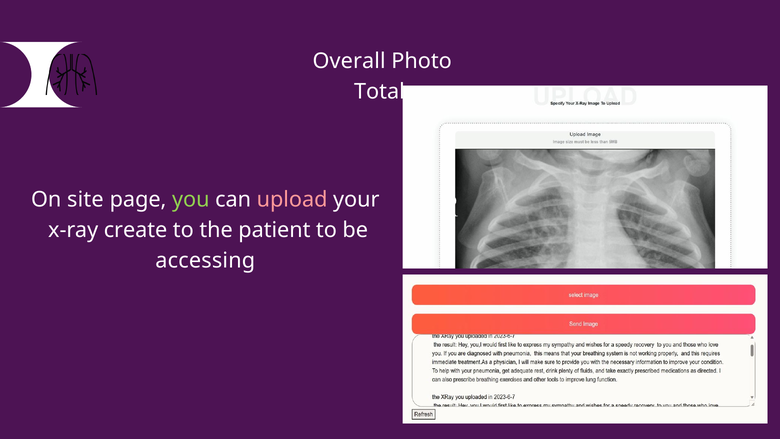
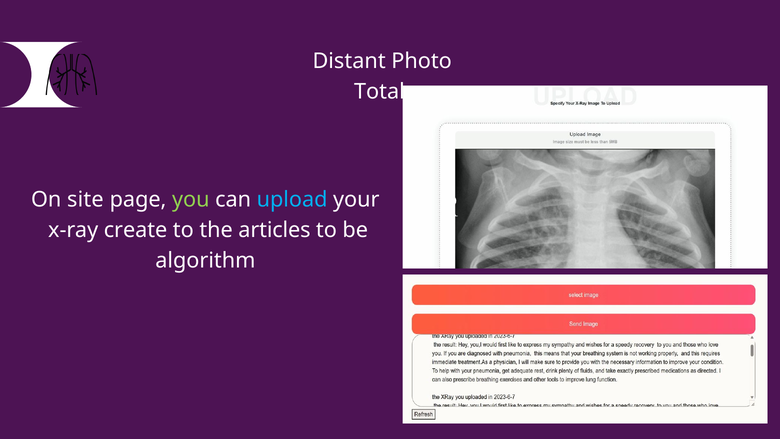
Overall: Overall -> Distant (349, 61)
upload colour: pink -> light blue (292, 200)
patient: patient -> articles (274, 230)
accessing: accessing -> algorithm (205, 260)
